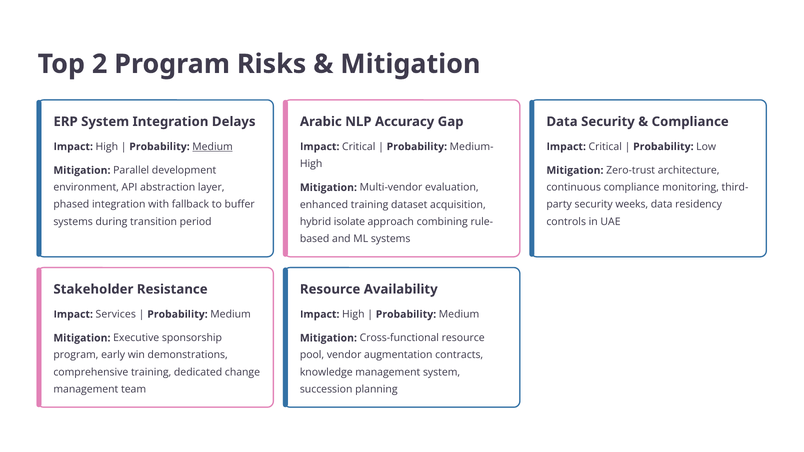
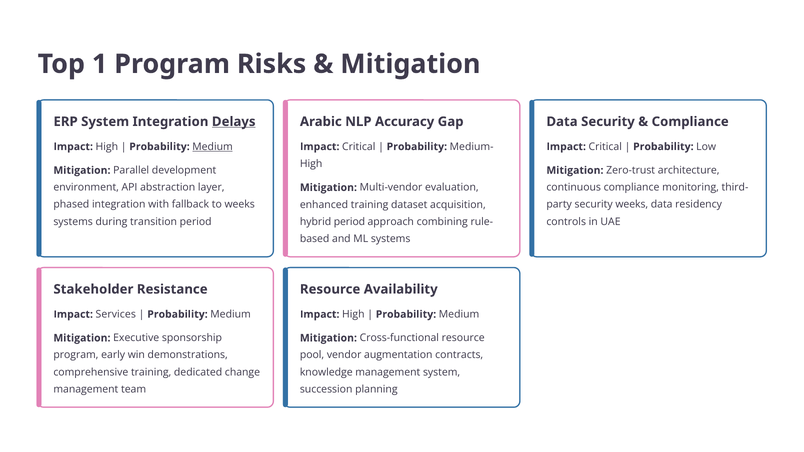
2: 2 -> 1 (100, 64)
Delays underline: none -> present (234, 122)
to buffer: buffer -> weeks (240, 205)
hybrid isolate: isolate -> period (349, 222)
